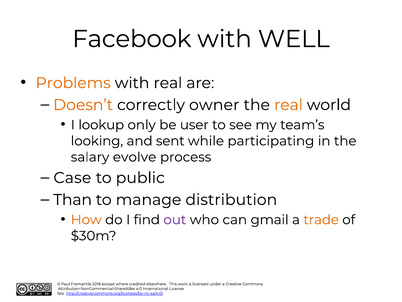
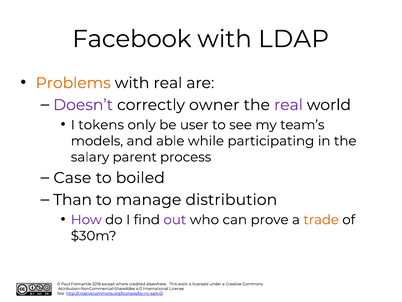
WELL: WELL -> LDAP (294, 39)
Doesn’t colour: orange -> purple (83, 105)
real colour: orange -> purple (288, 105)
lookup: lookup -> tokens (101, 125)
looking: looking -> models (97, 141)
sent: sent -> able (170, 141)
evolve: evolve -> parent (135, 157)
public: public -> boiled (140, 178)
How colour: orange -> purple (86, 219)
gmail: gmail -> prove (270, 219)
